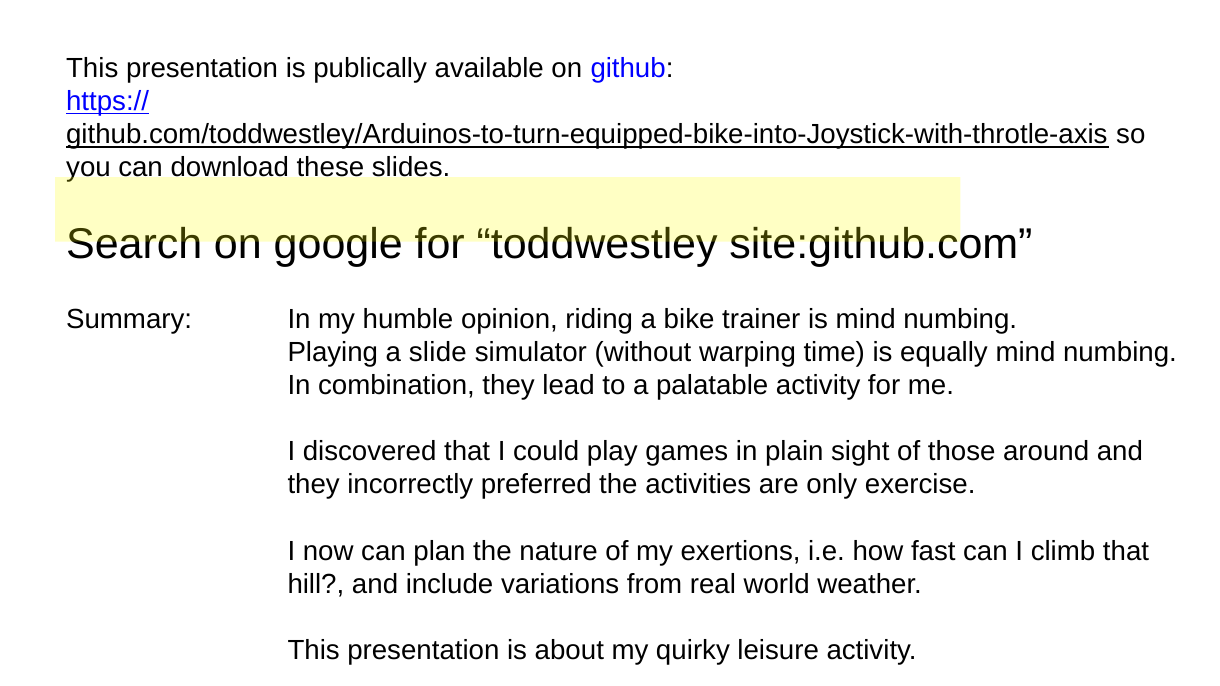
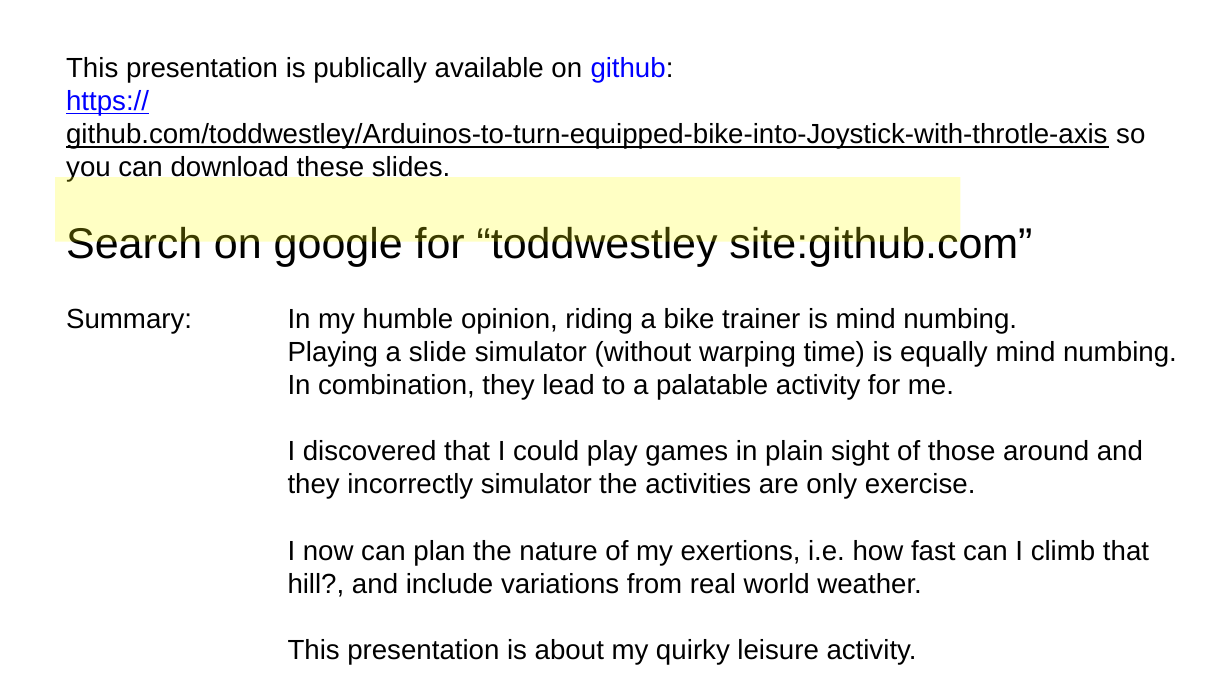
incorrectly preferred: preferred -> simulator (536, 485)
